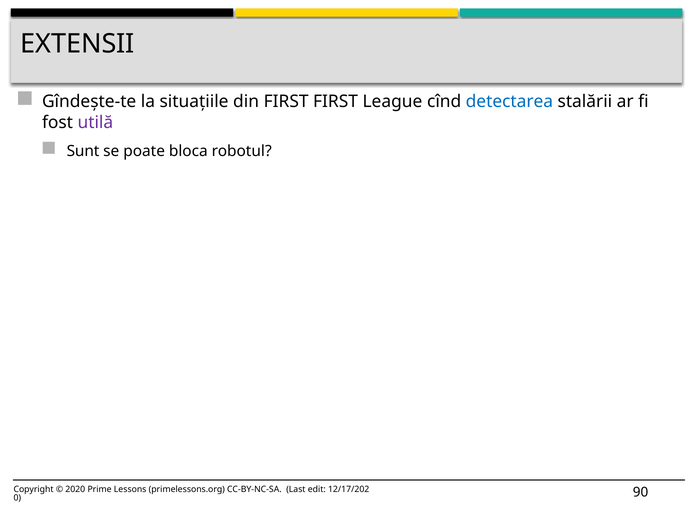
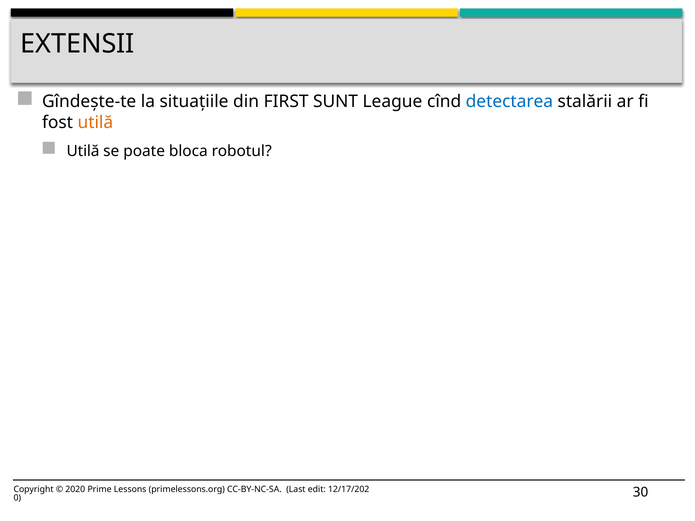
FIRST FIRST: FIRST -> SUNT (336, 102)
utilă colour: purple -> orange (95, 123)
Sunt: Sunt -> Utilă (83, 151)
90: 90 -> 30 (641, 493)
